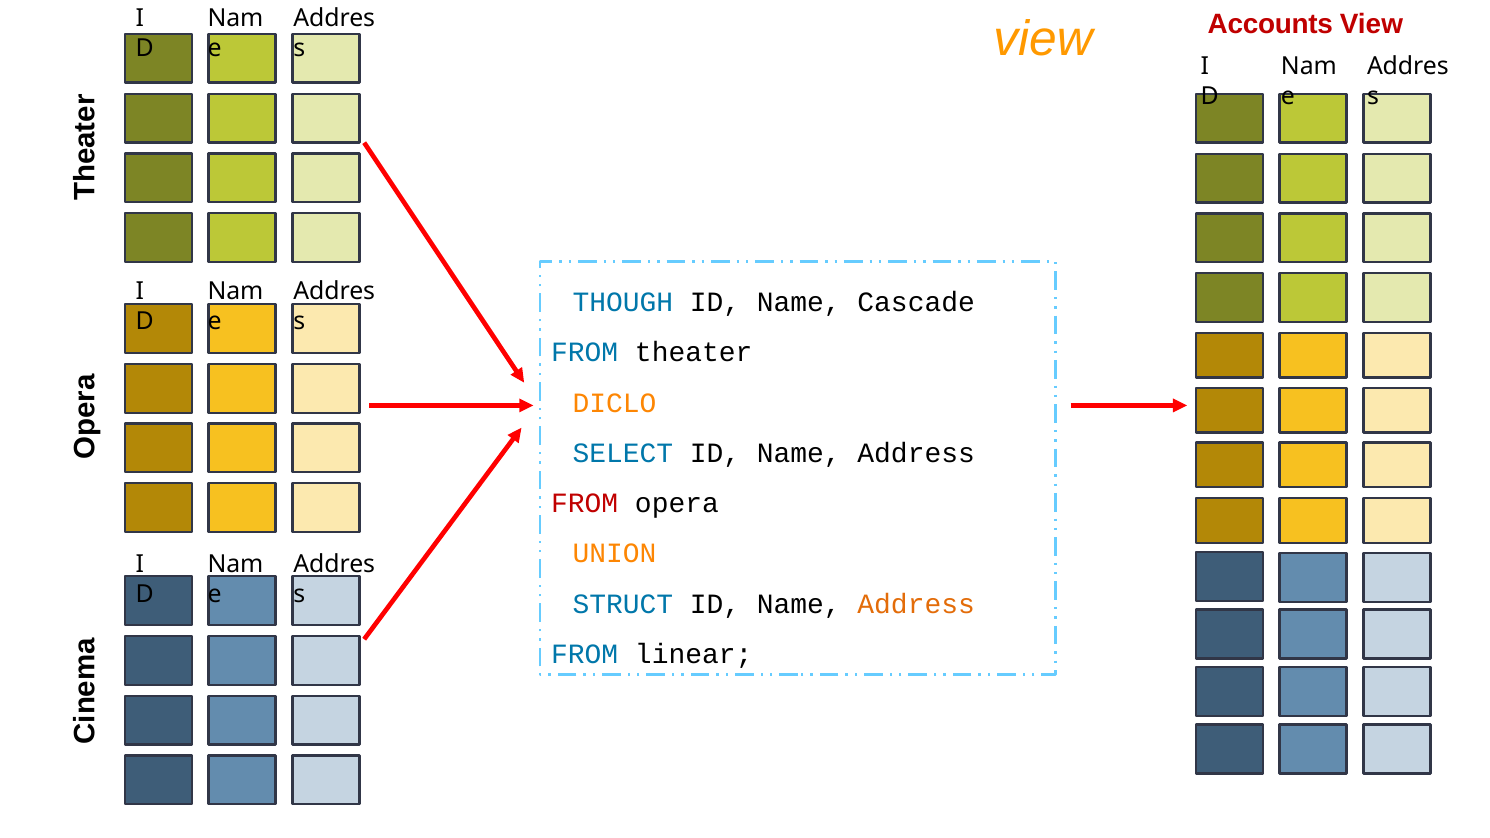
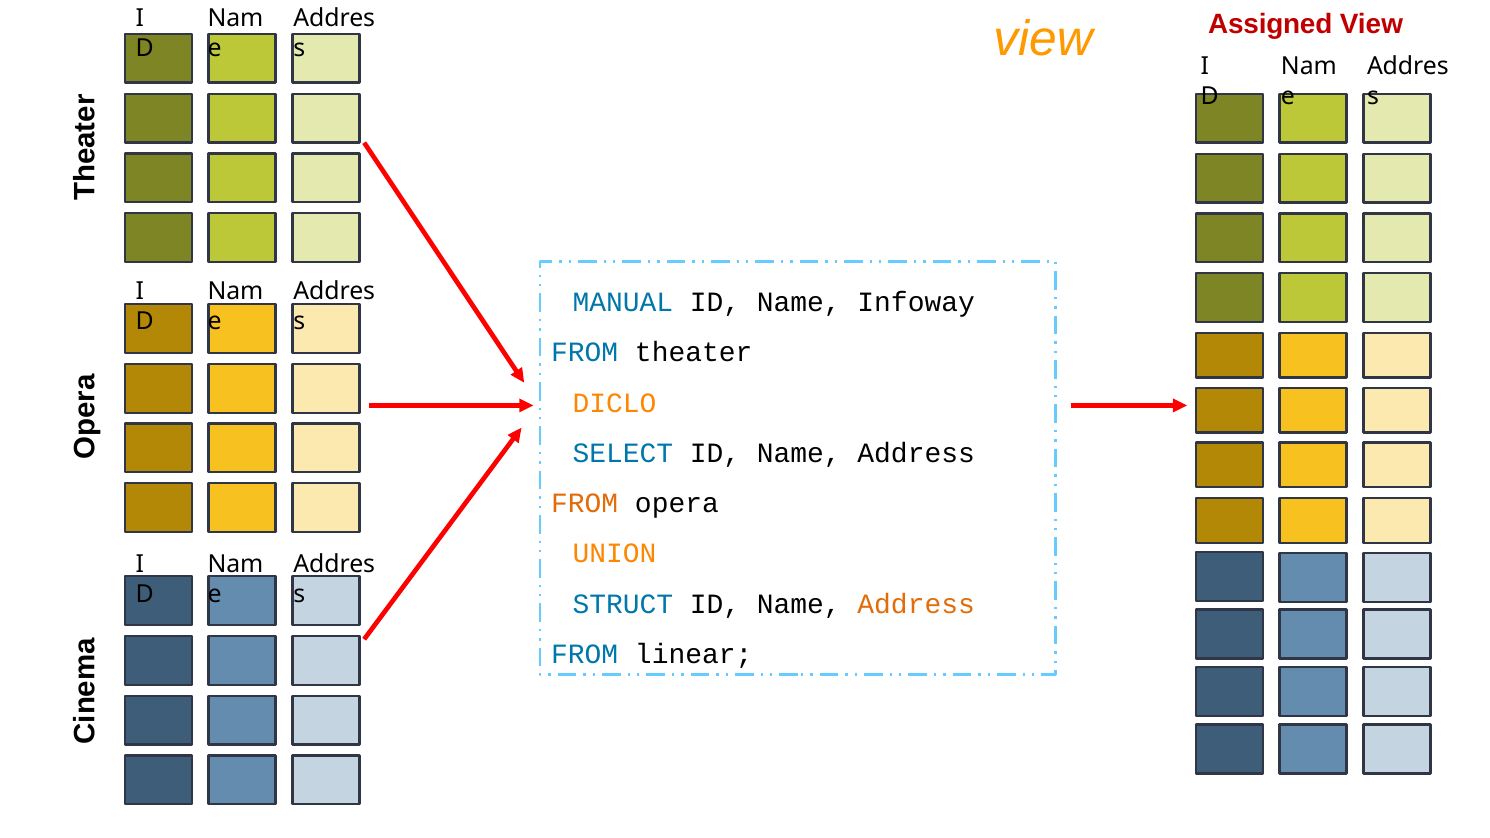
Accounts: Accounts -> Assigned (1270, 24)
THOUGH: THOUGH -> MANUAL (623, 302)
Cascade: Cascade -> Infoway (916, 302)
FROM colour: red -> orange (585, 504)
